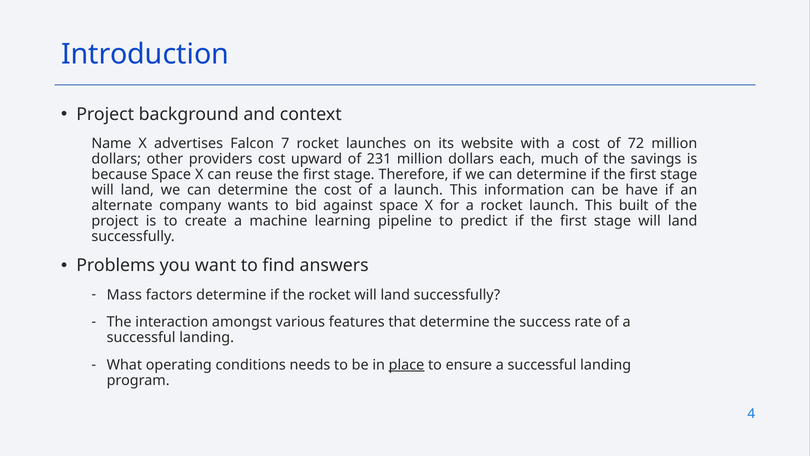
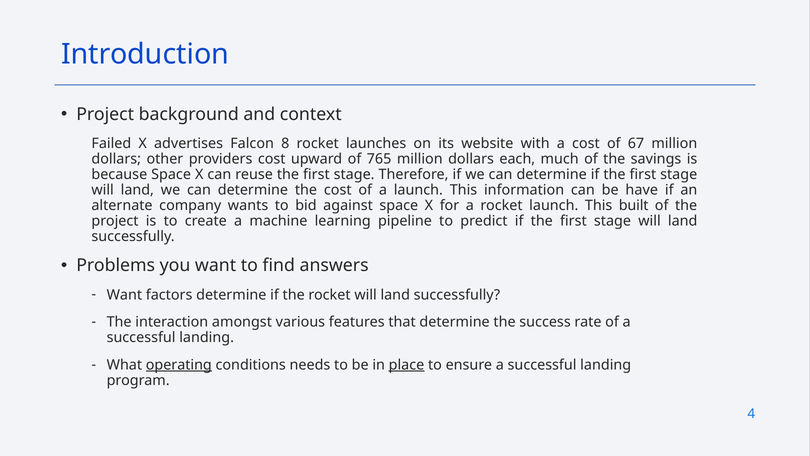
Name: Name -> Failed (111, 143)
7: 7 -> 8 (285, 143)
72: 72 -> 67 (636, 143)
231: 231 -> 765 (379, 159)
Mass: Mass -> Want (124, 295)
operating underline: none -> present (179, 365)
